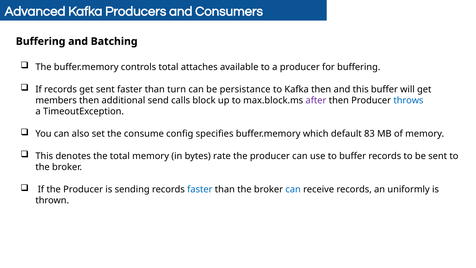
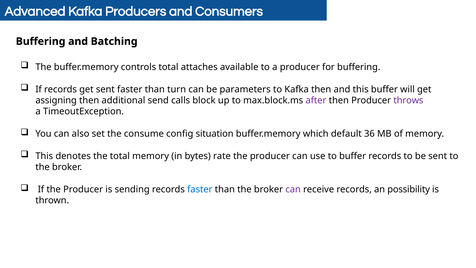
persistance: persistance -> parameters (245, 89)
members: members -> assigning (56, 100)
throws colour: blue -> purple (408, 100)
specifies: specifies -> situation (215, 134)
83: 83 -> 36 (369, 134)
can colour: blue -> purple (293, 189)
uniformly: uniformly -> possibility (409, 189)
